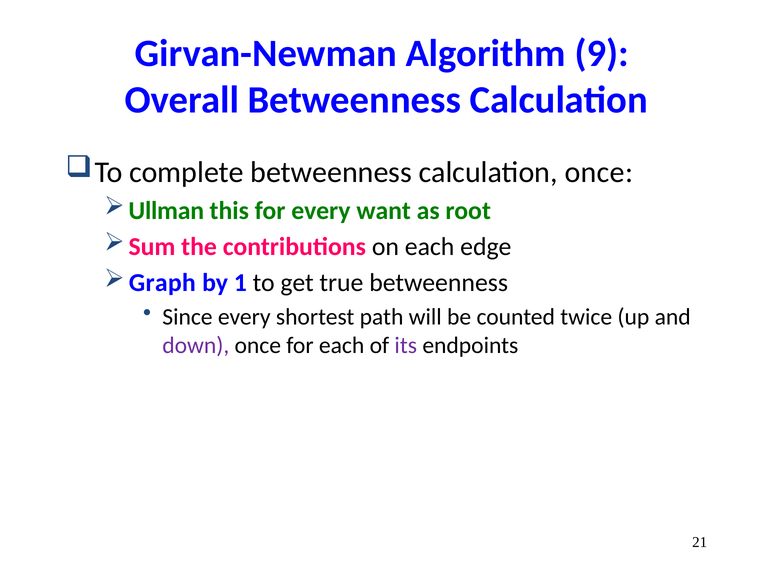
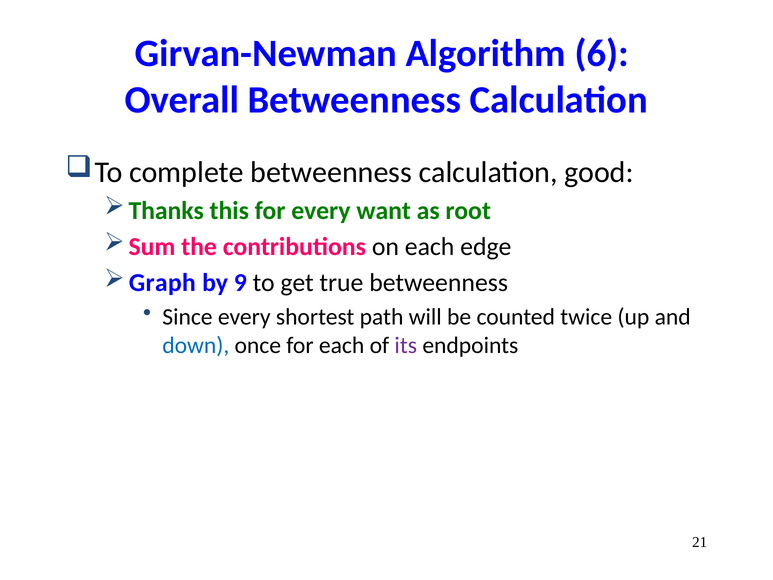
9: 9 -> 6 (602, 54)
calculation once: once -> good (599, 172)
Ullman: Ullman -> Thanks (166, 211)
1: 1 -> 9 (240, 283)
down colour: purple -> blue (196, 345)
